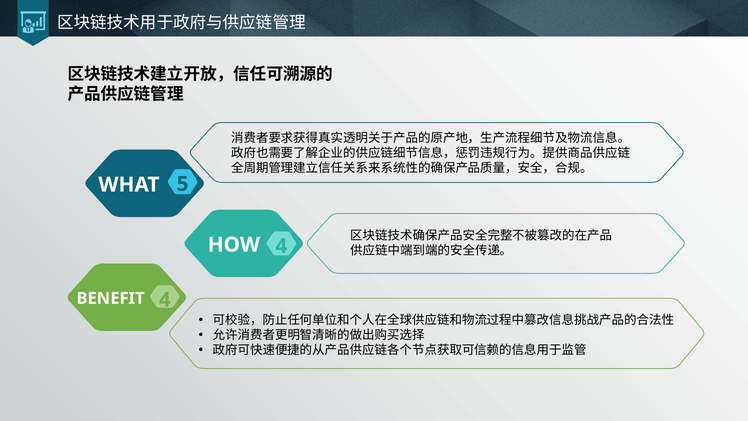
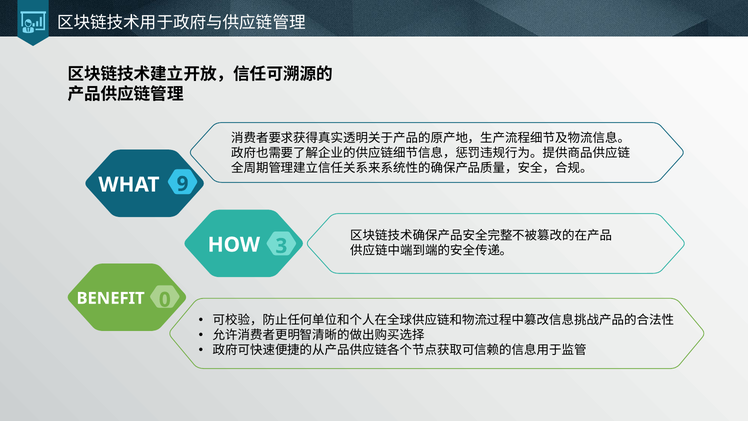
5: 5 -> 9 (183, 184)
HOW 4: 4 -> 3 (281, 246)
BENEFIT 4: 4 -> 0 (165, 300)
